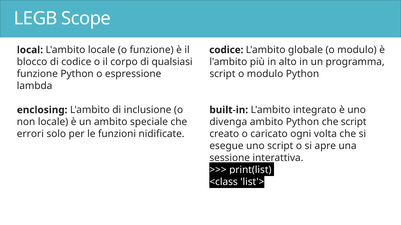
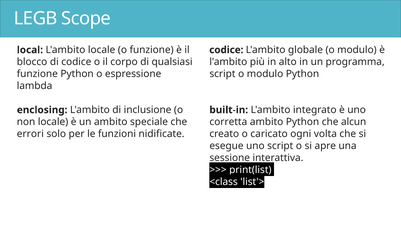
divenga: divenga -> corretta (228, 122)
che script: script -> alcun (354, 122)
